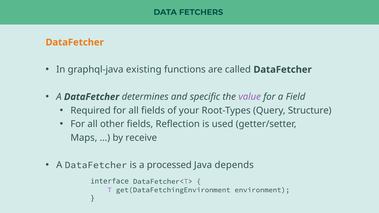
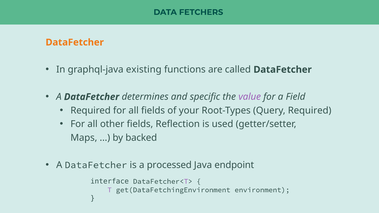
Query Structure: Structure -> Required (310, 111)
receive: receive -> backed (141, 138)
depends: depends -> endpoint (234, 165)
